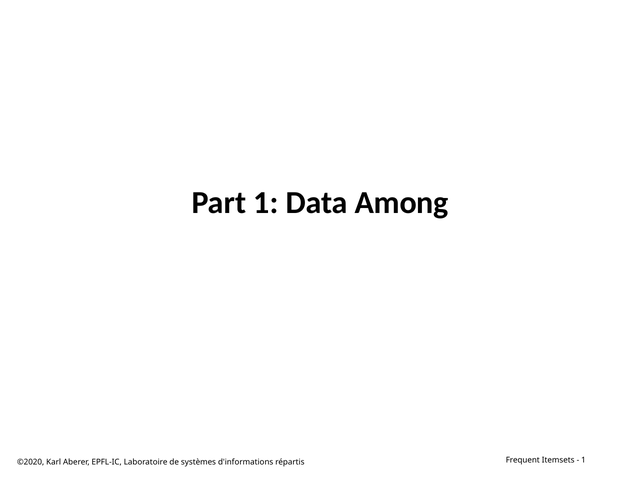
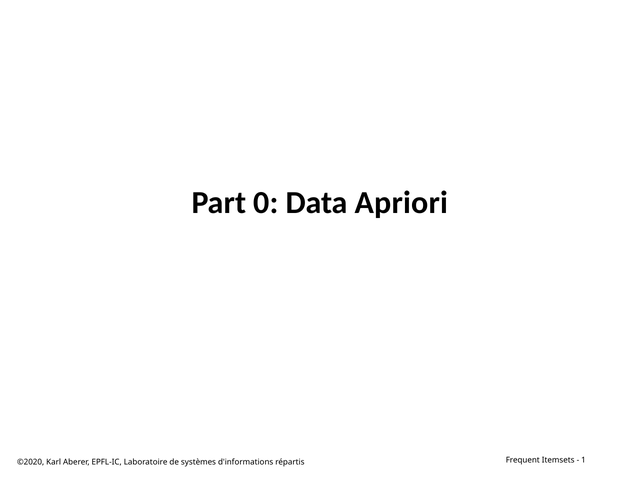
Part 1: 1 -> 0 (266, 203)
Among: Among -> Apriori (401, 203)
